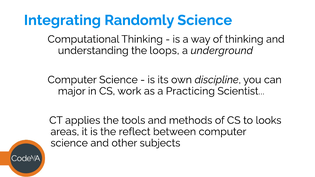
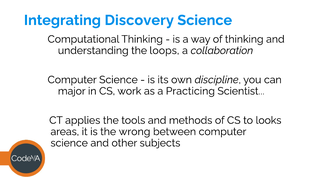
Randomly: Randomly -> Discovery (139, 20)
underground: underground -> collaboration (222, 51)
reflect: reflect -> wrong (135, 132)
